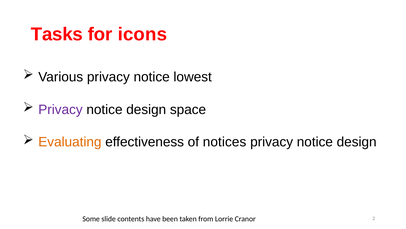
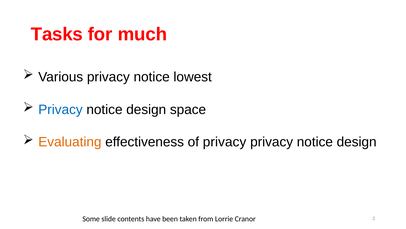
icons: icons -> much (142, 34)
Privacy colour: purple -> blue (60, 109)
of notices: notices -> privacy (225, 142)
